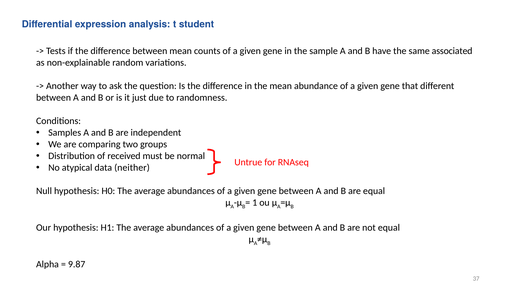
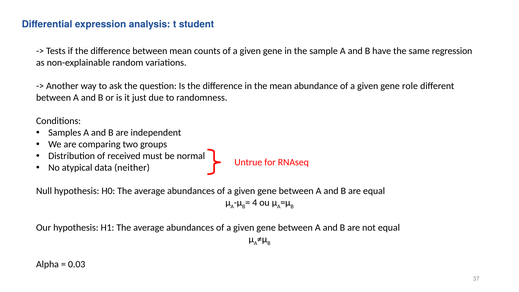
associated: associated -> regression (452, 51)
that: that -> role (410, 86)
1: 1 -> 4 (255, 203)
9.87: 9.87 -> 0.03 (77, 264)
